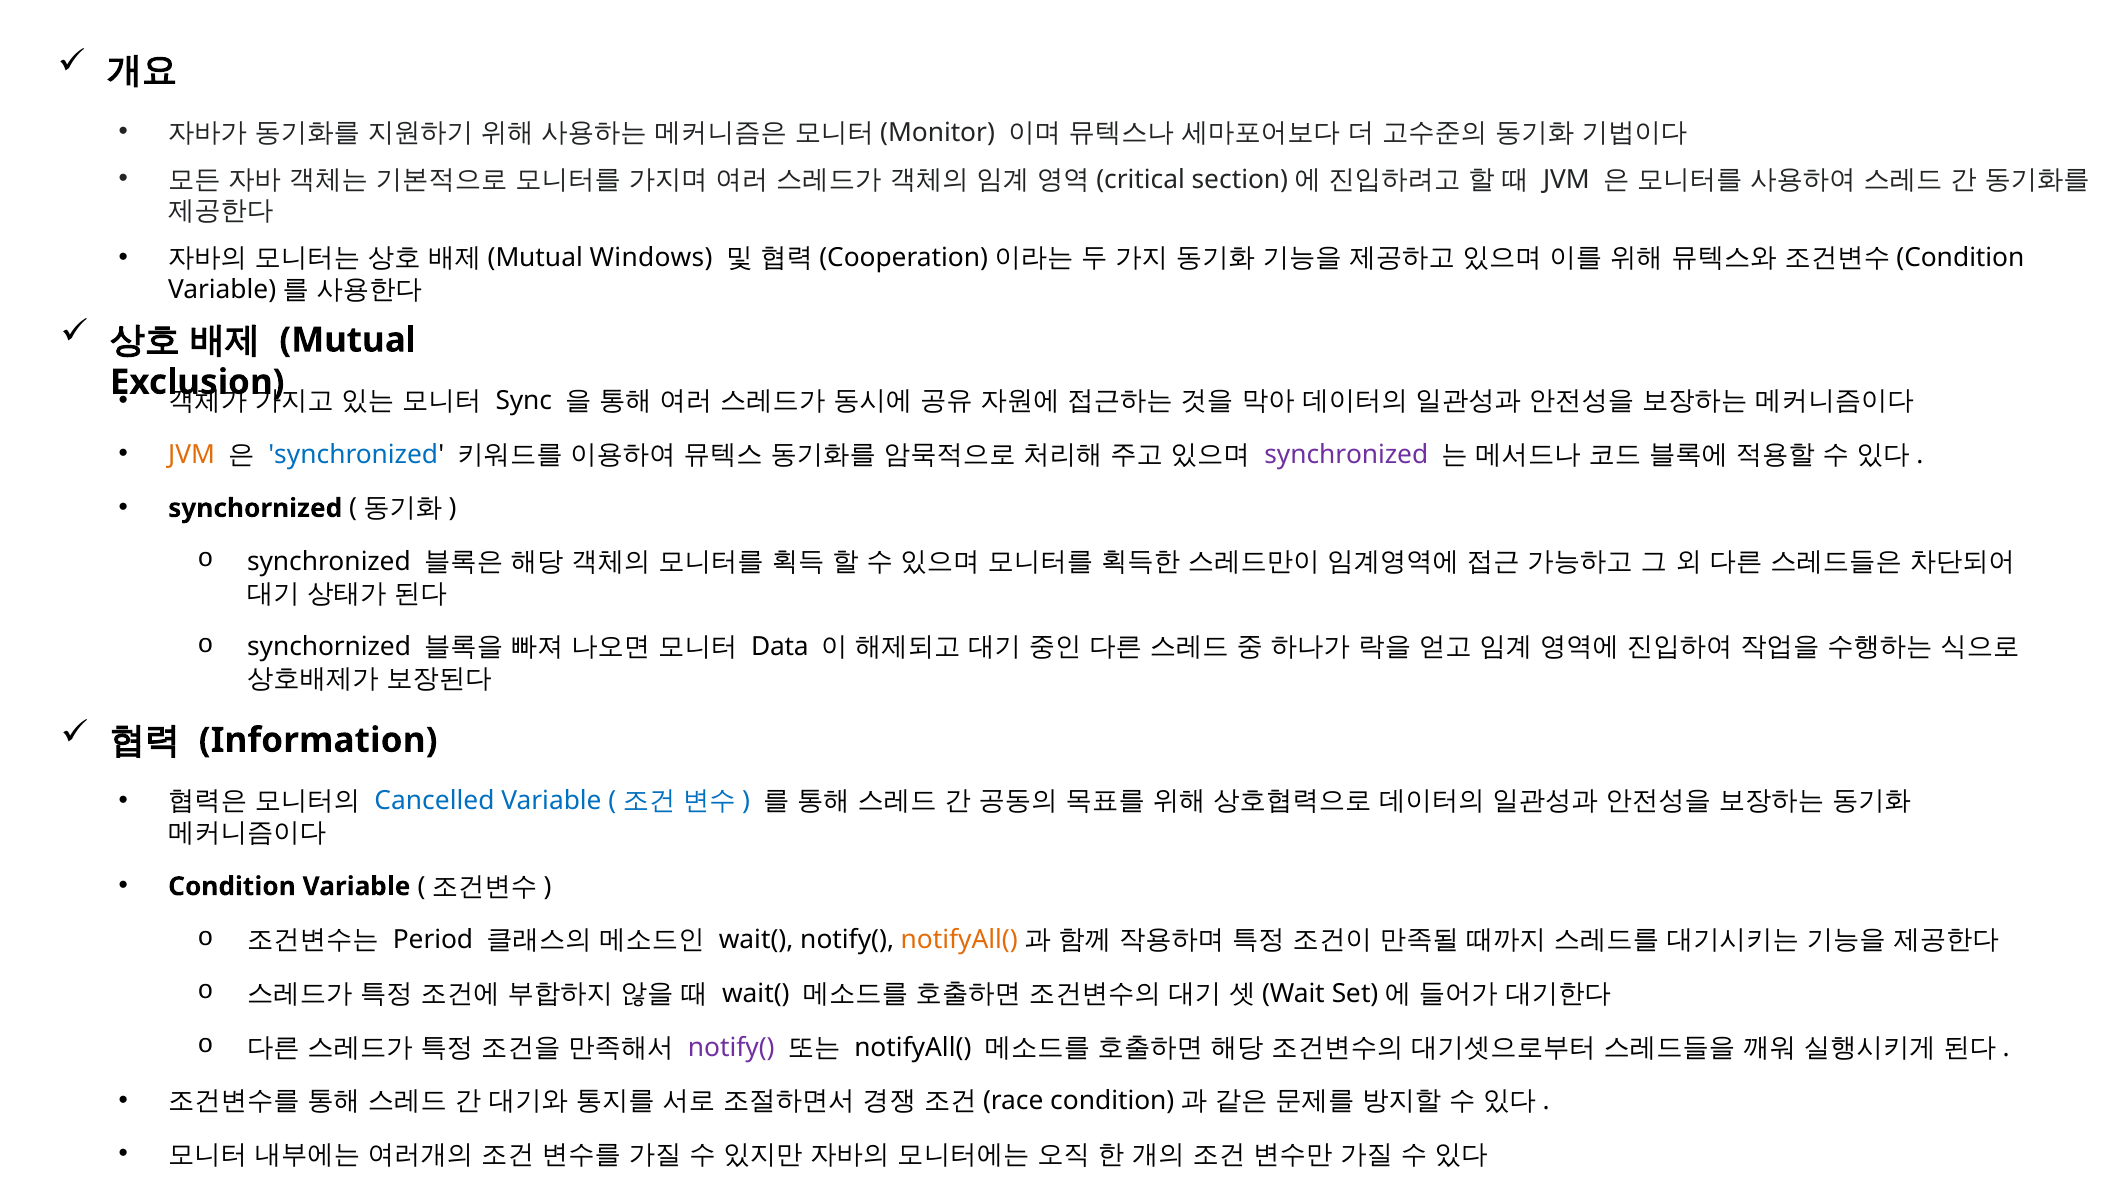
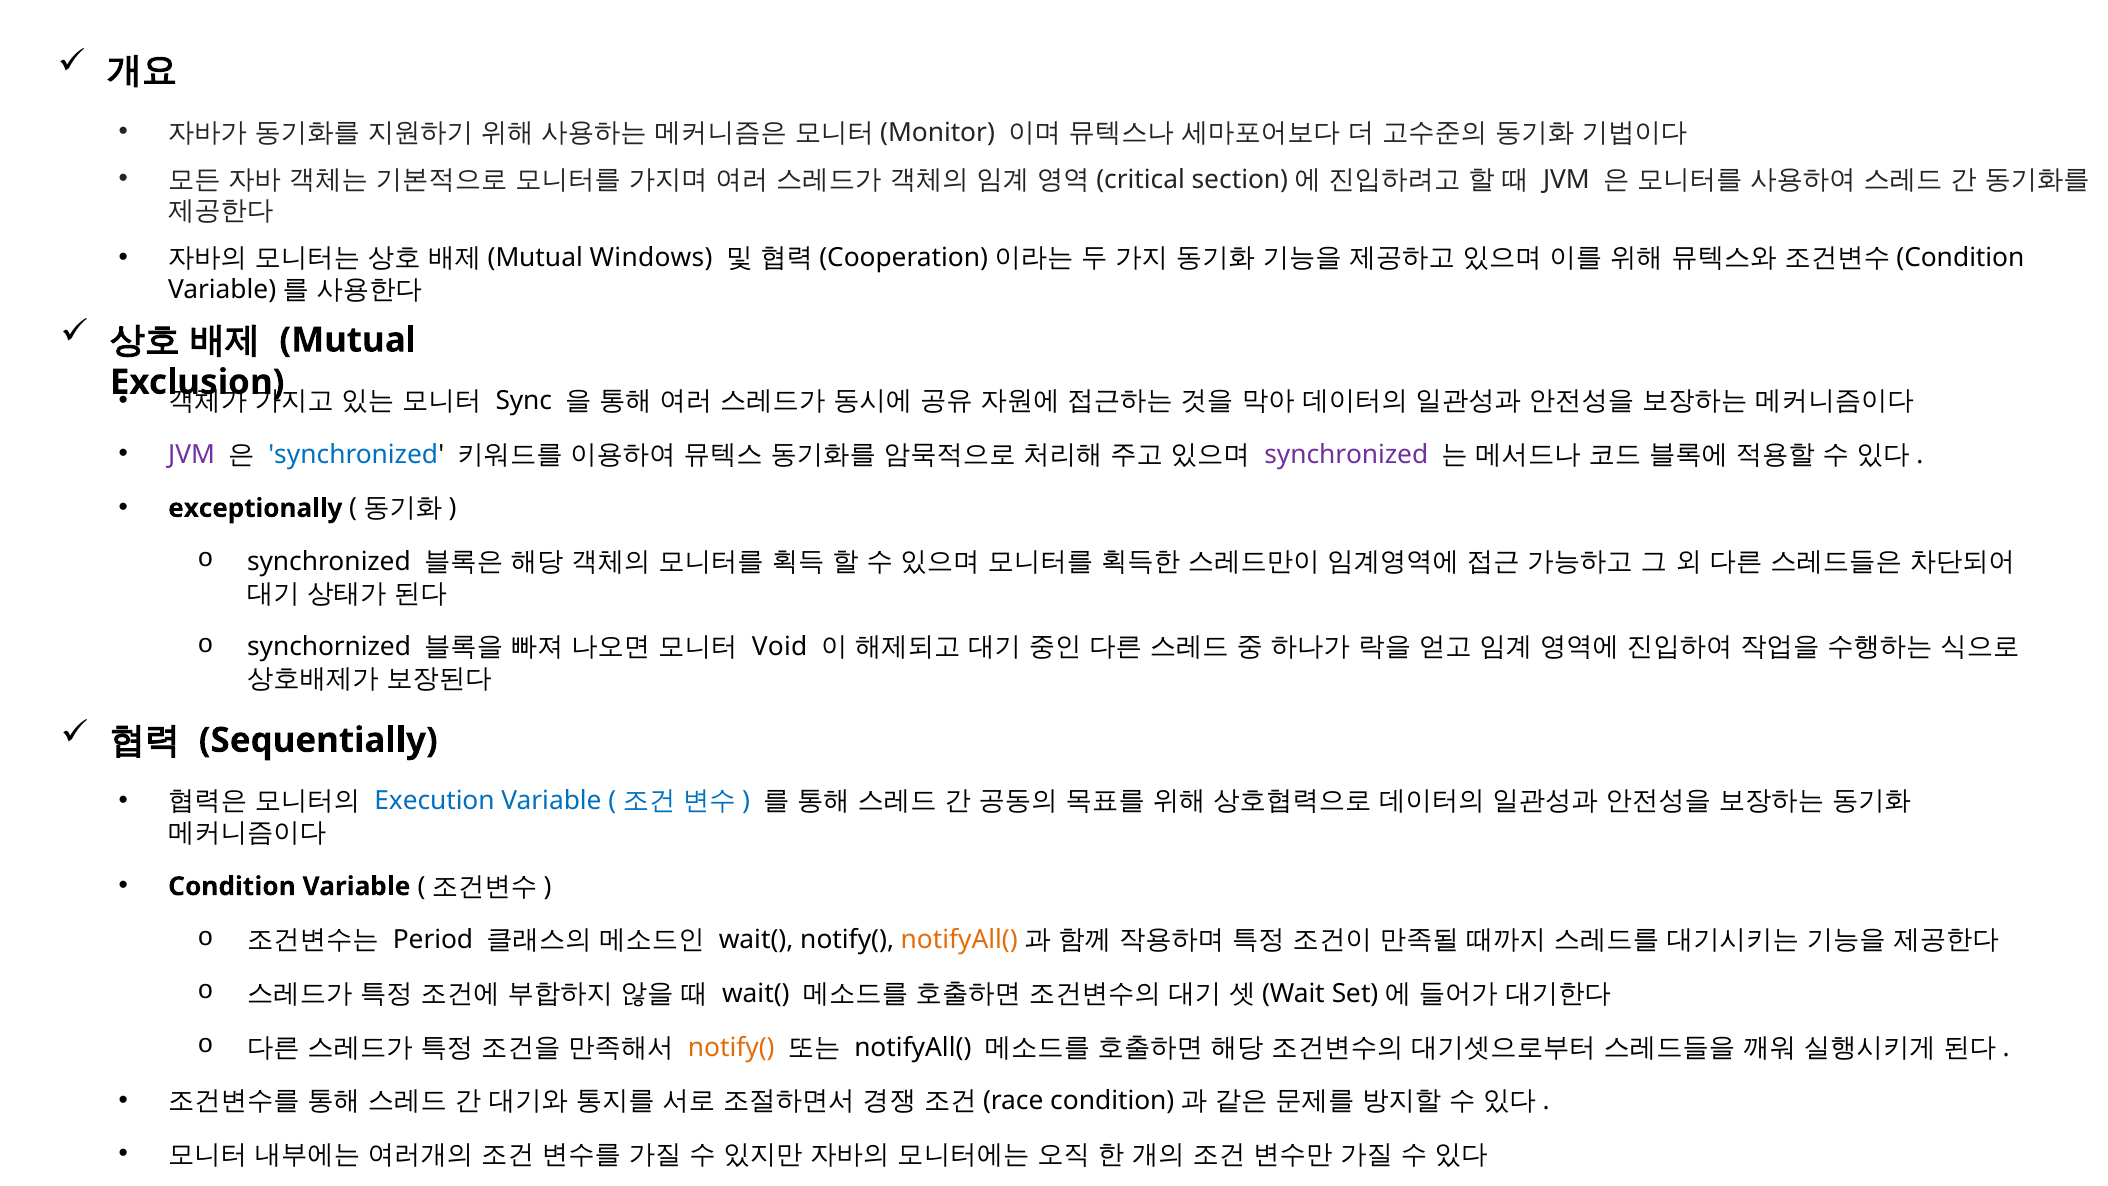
JVM colour: orange -> purple (192, 455)
synchornized: synchornized -> exceptionally (255, 508)
Data: Data -> Void (780, 647)
Information: Information -> Sequentially (318, 740)
Cancelled: Cancelled -> Execution (435, 801)
notify( colour: purple -> orange (731, 1047)
